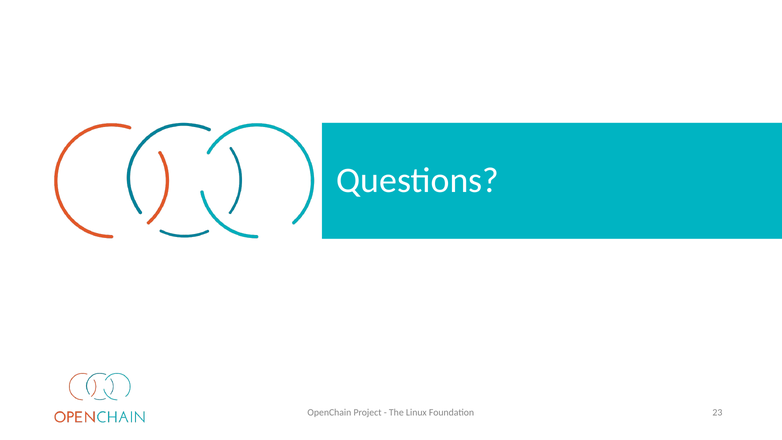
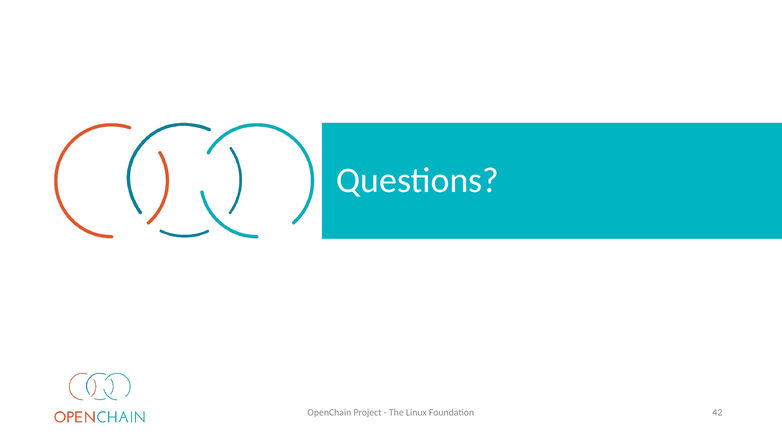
23: 23 -> 42 (717, 412)
